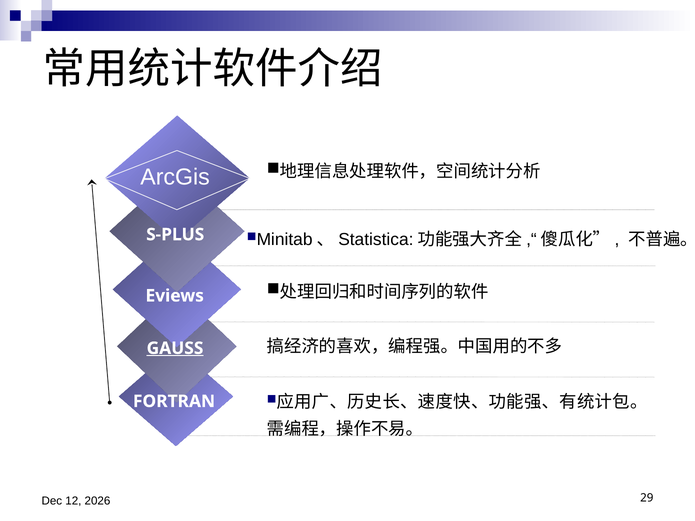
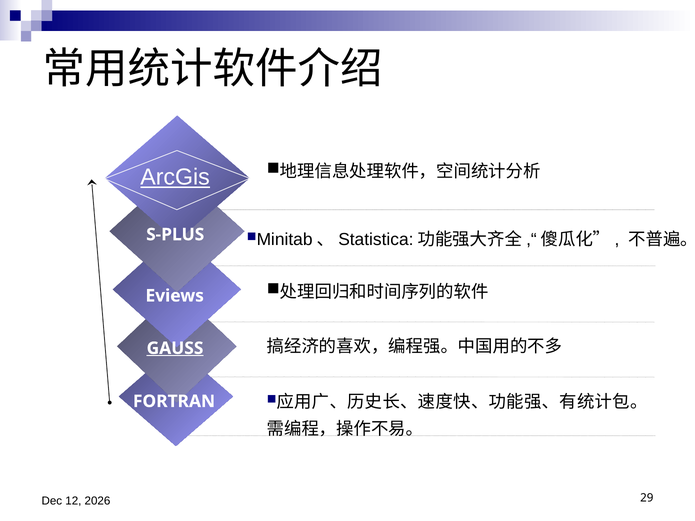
ArcGis underline: none -> present (175, 177)
